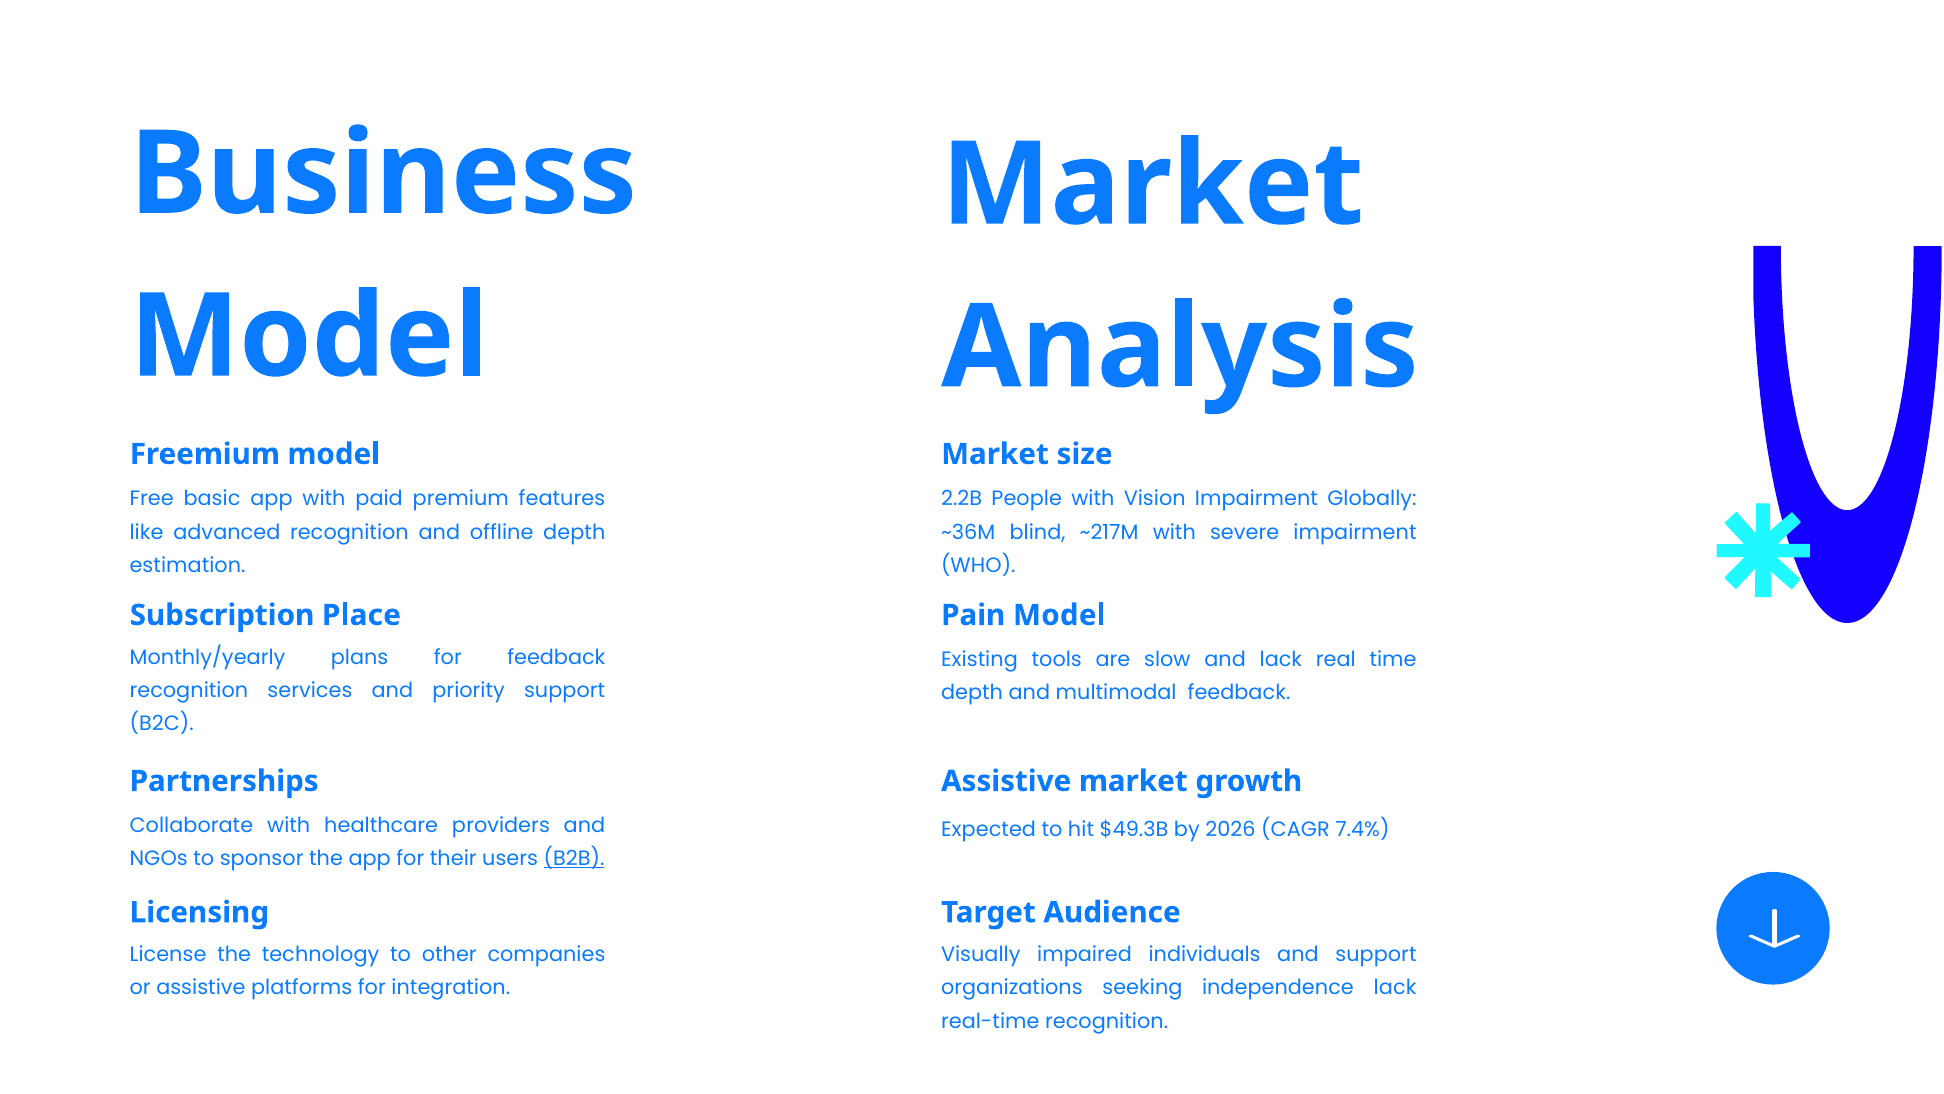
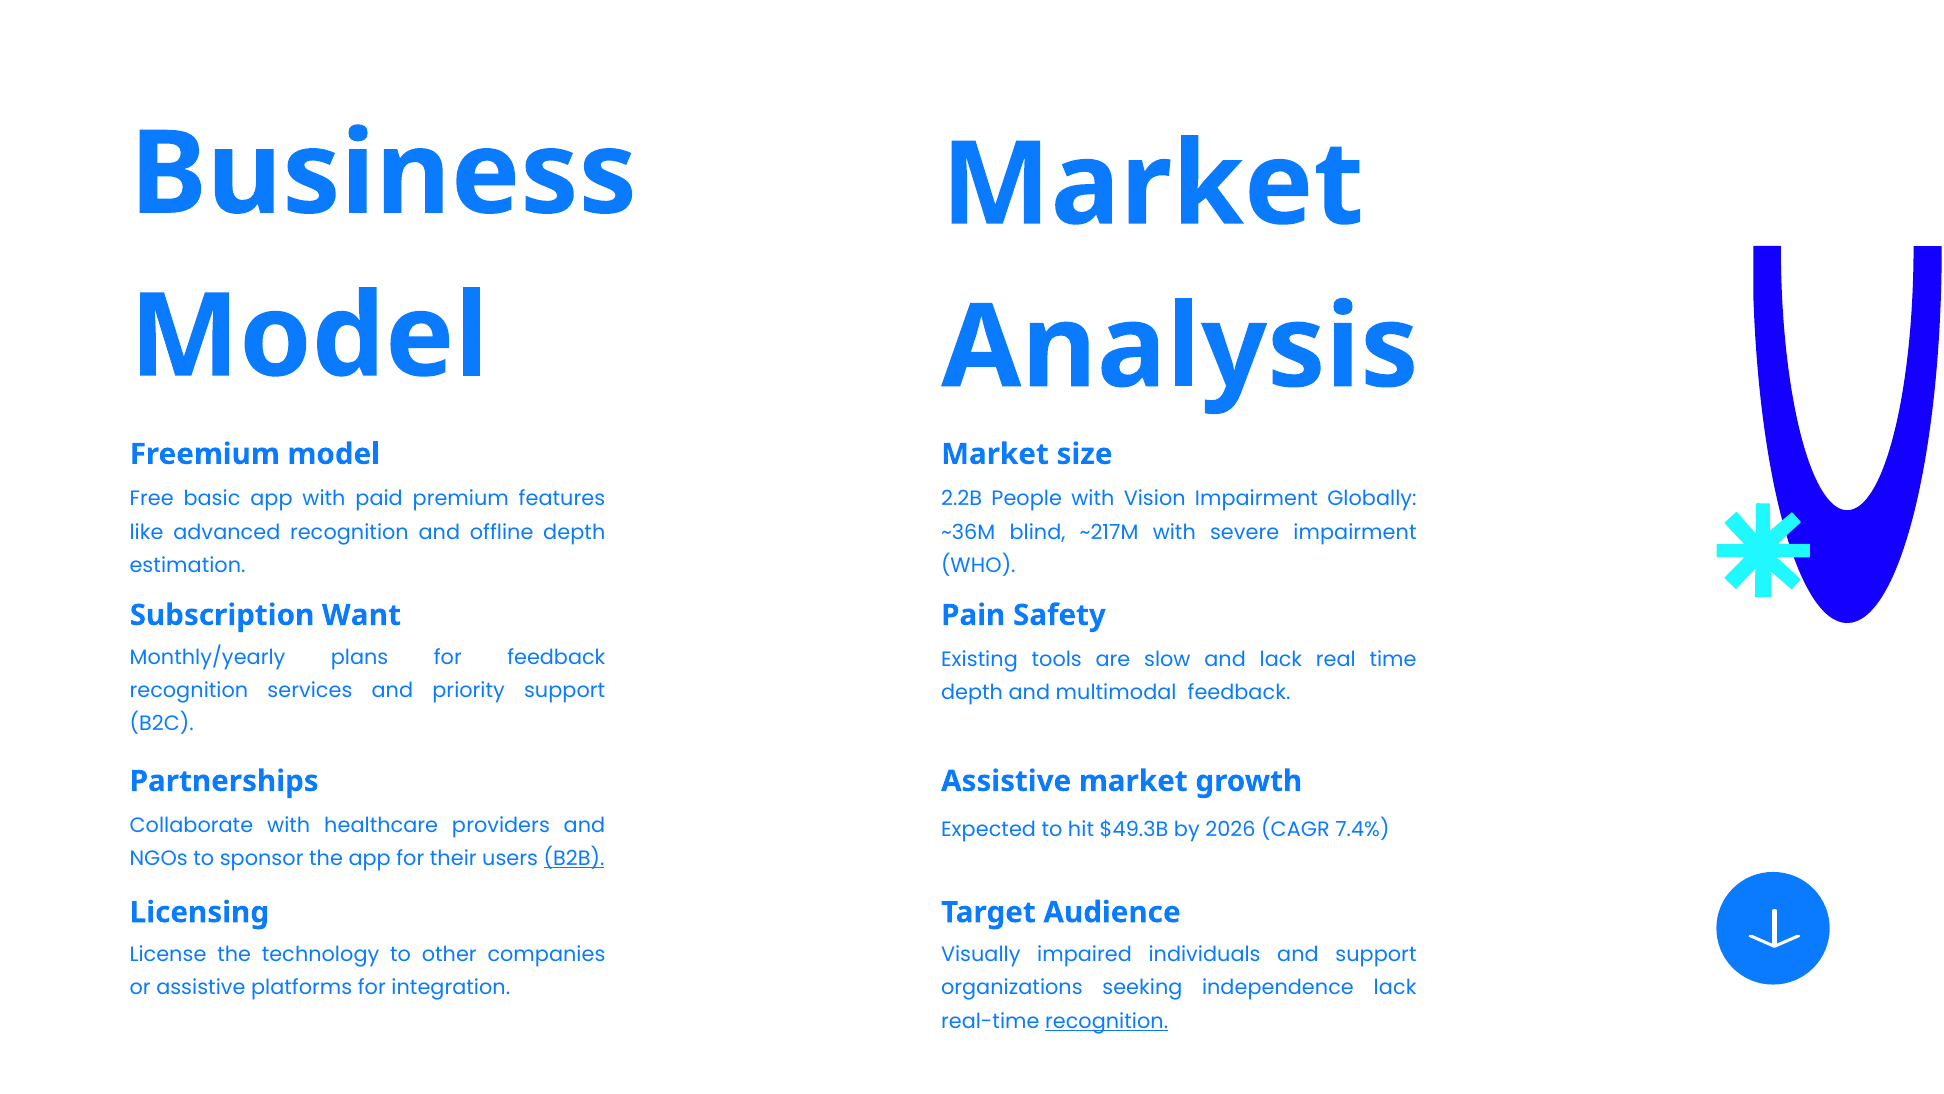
Place: Place -> Want (361, 615)
Pain Model: Model -> Safety (1059, 615)
recognition underline: none -> present (1107, 1021)
